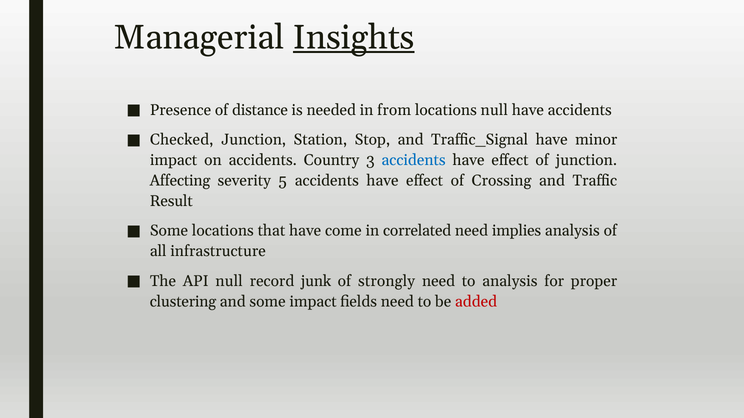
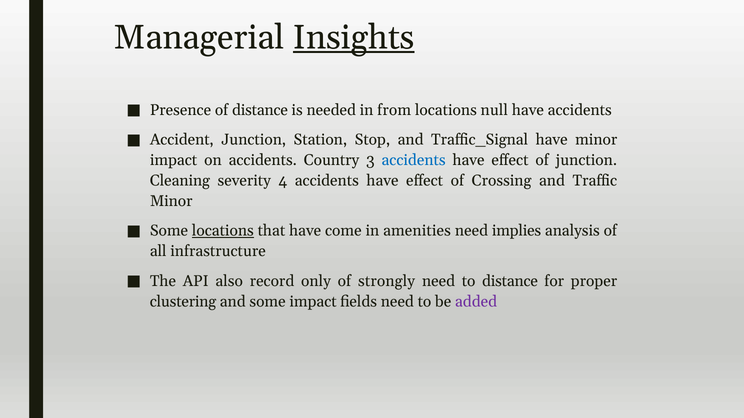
Checked: Checked -> Accident (182, 140)
Affecting: Affecting -> Cleaning (180, 181)
5: 5 -> 4 (283, 181)
Result: Result -> Minor (171, 201)
locations underline: none -> present (223, 231)
correlated: correlated -> amenities (417, 231)
API null: null -> also (229, 281)
junk: junk -> only (316, 281)
to analysis: analysis -> distance (510, 281)
added colour: red -> purple (476, 302)
